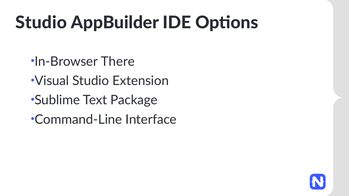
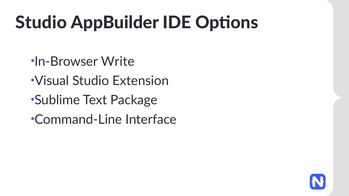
There: There -> Write (118, 62)
